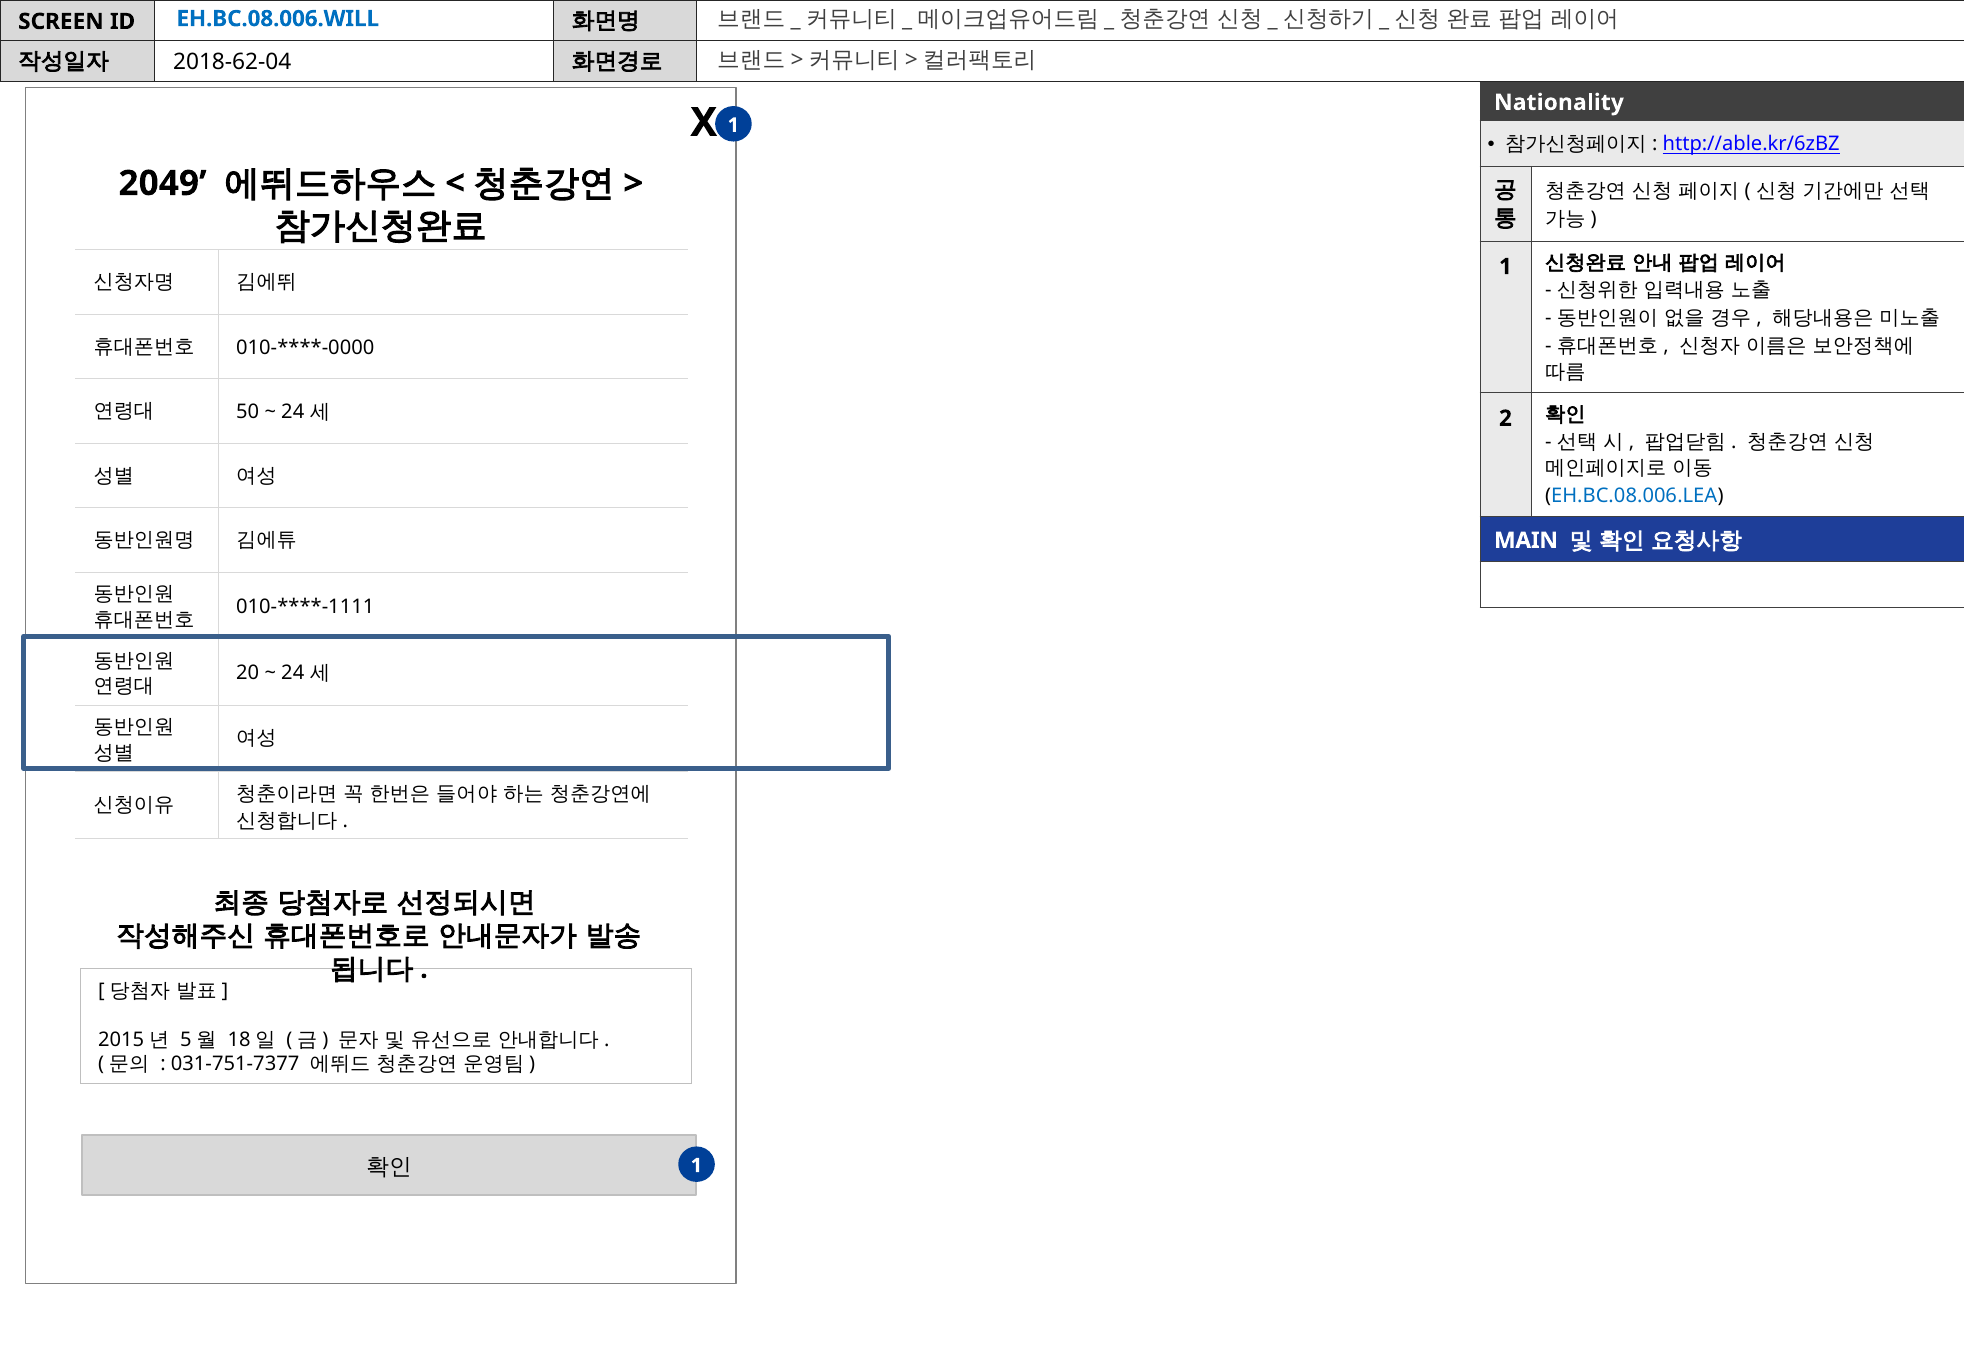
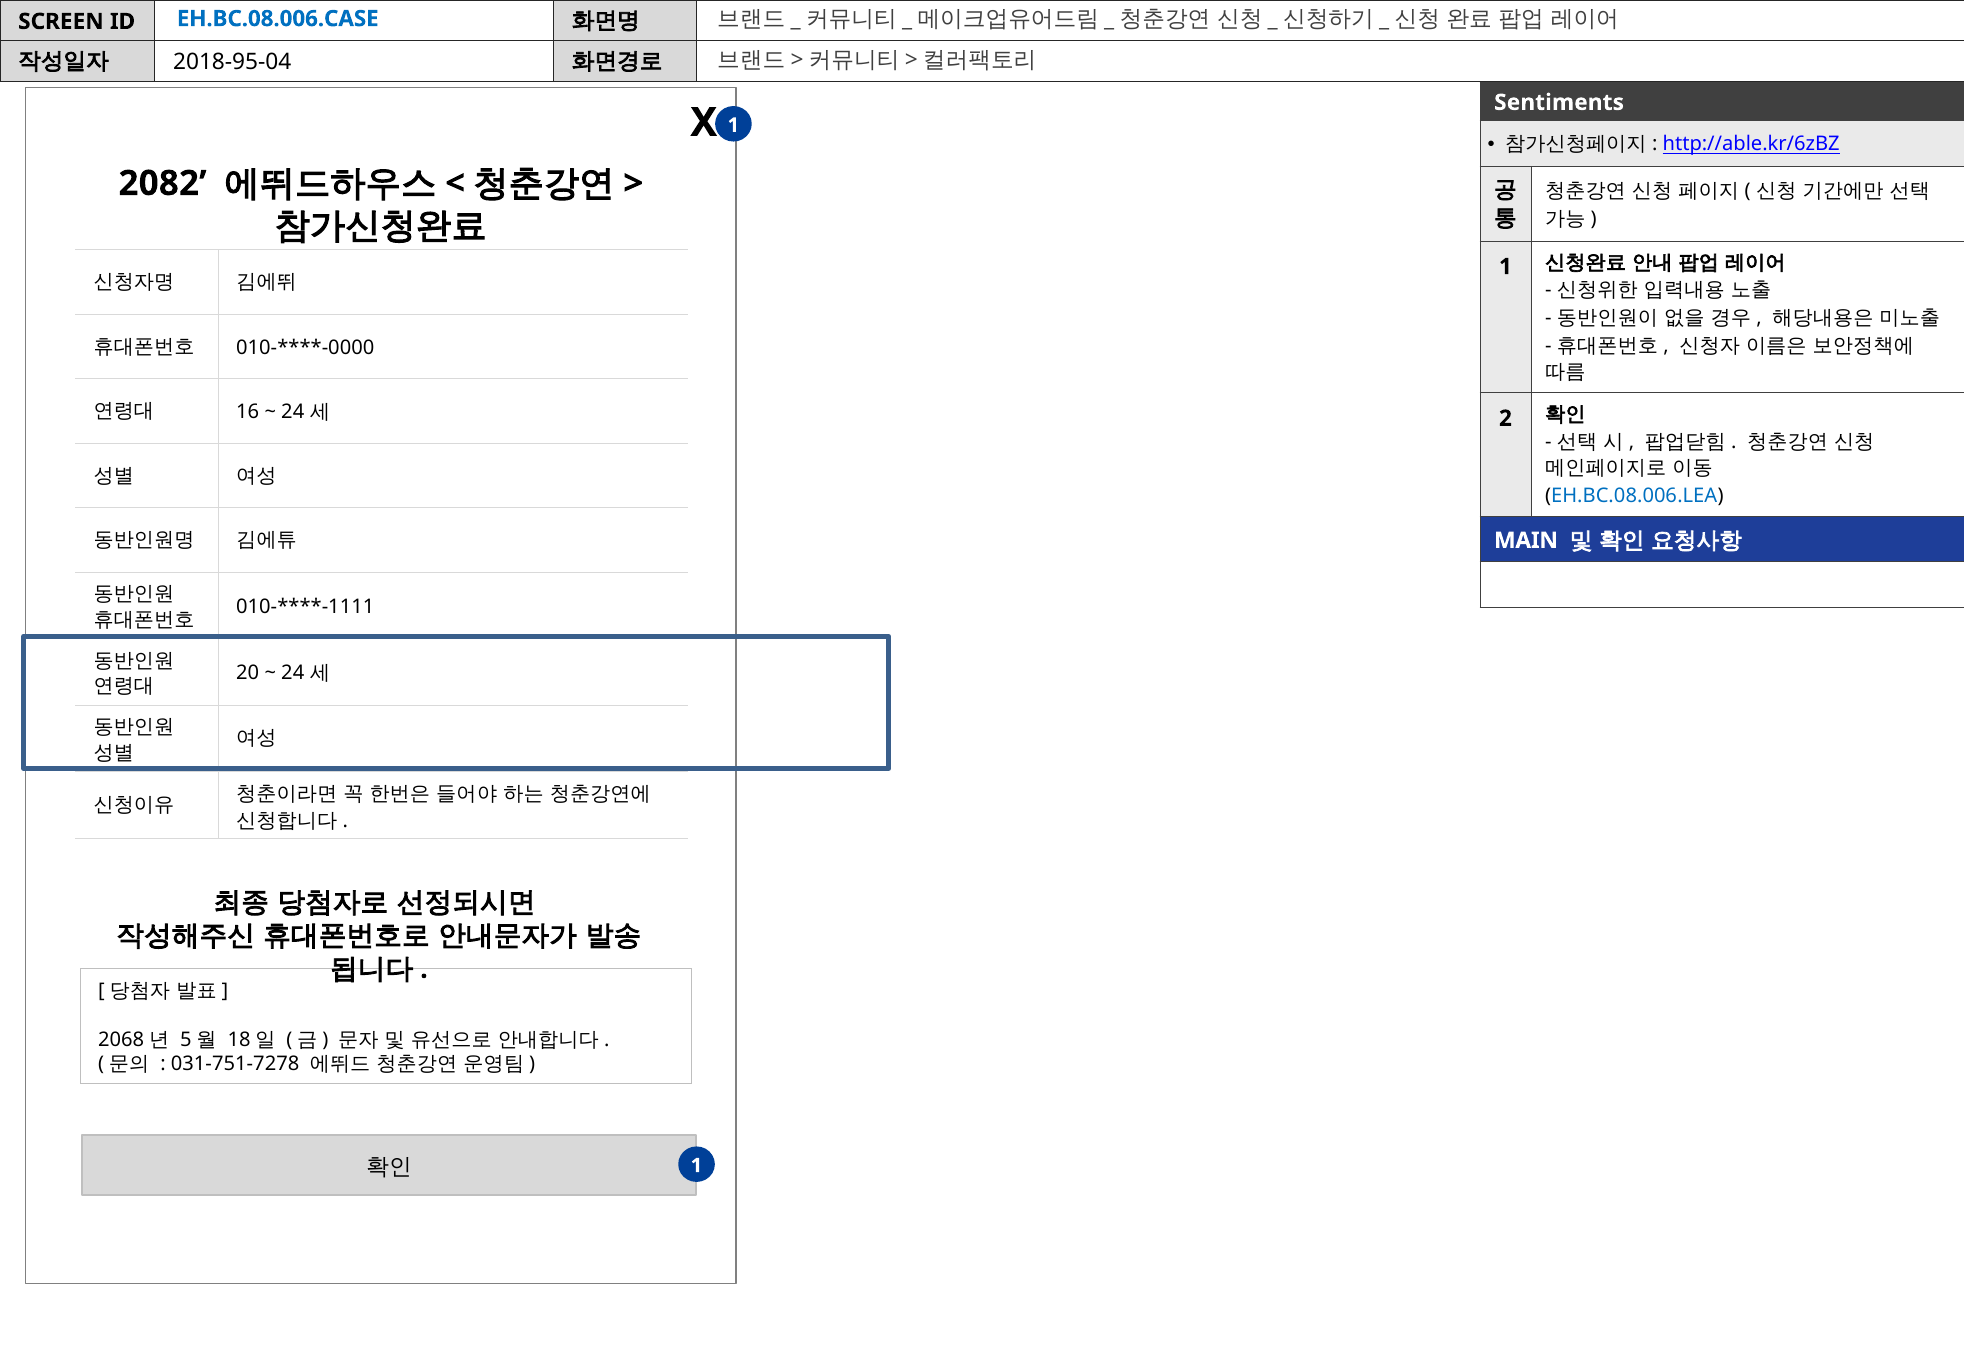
EH.BC.08.006.WILL: EH.BC.08.006.WILL -> EH.BC.08.006.CASE (278, 19)
2018-62-04: 2018-62-04 -> 2018-95-04 (232, 62)
Nationality: Nationality -> Sentiments (1559, 102)
2049: 2049 -> 2082 (163, 183)
50: 50 -> 16 (248, 412)
2015: 2015 -> 2068 (121, 1039)
031-751-7377: 031-751-7377 -> 031-751-7278 (235, 1063)
